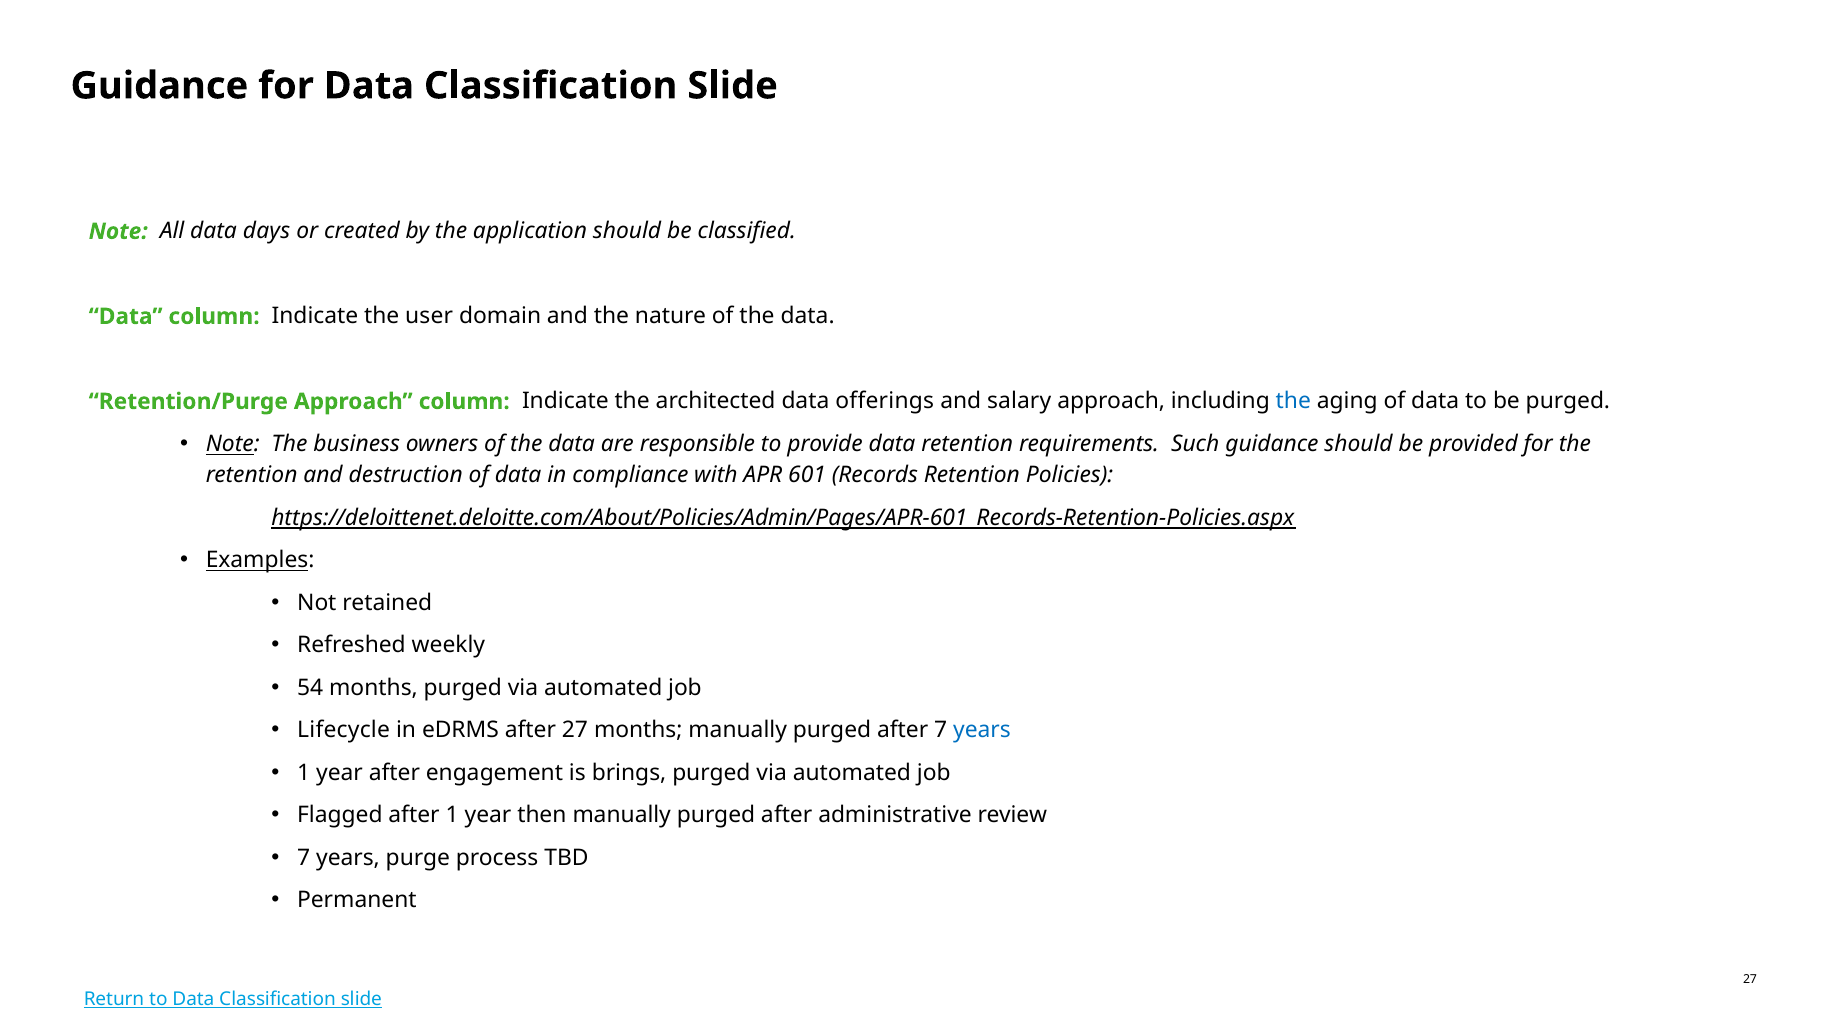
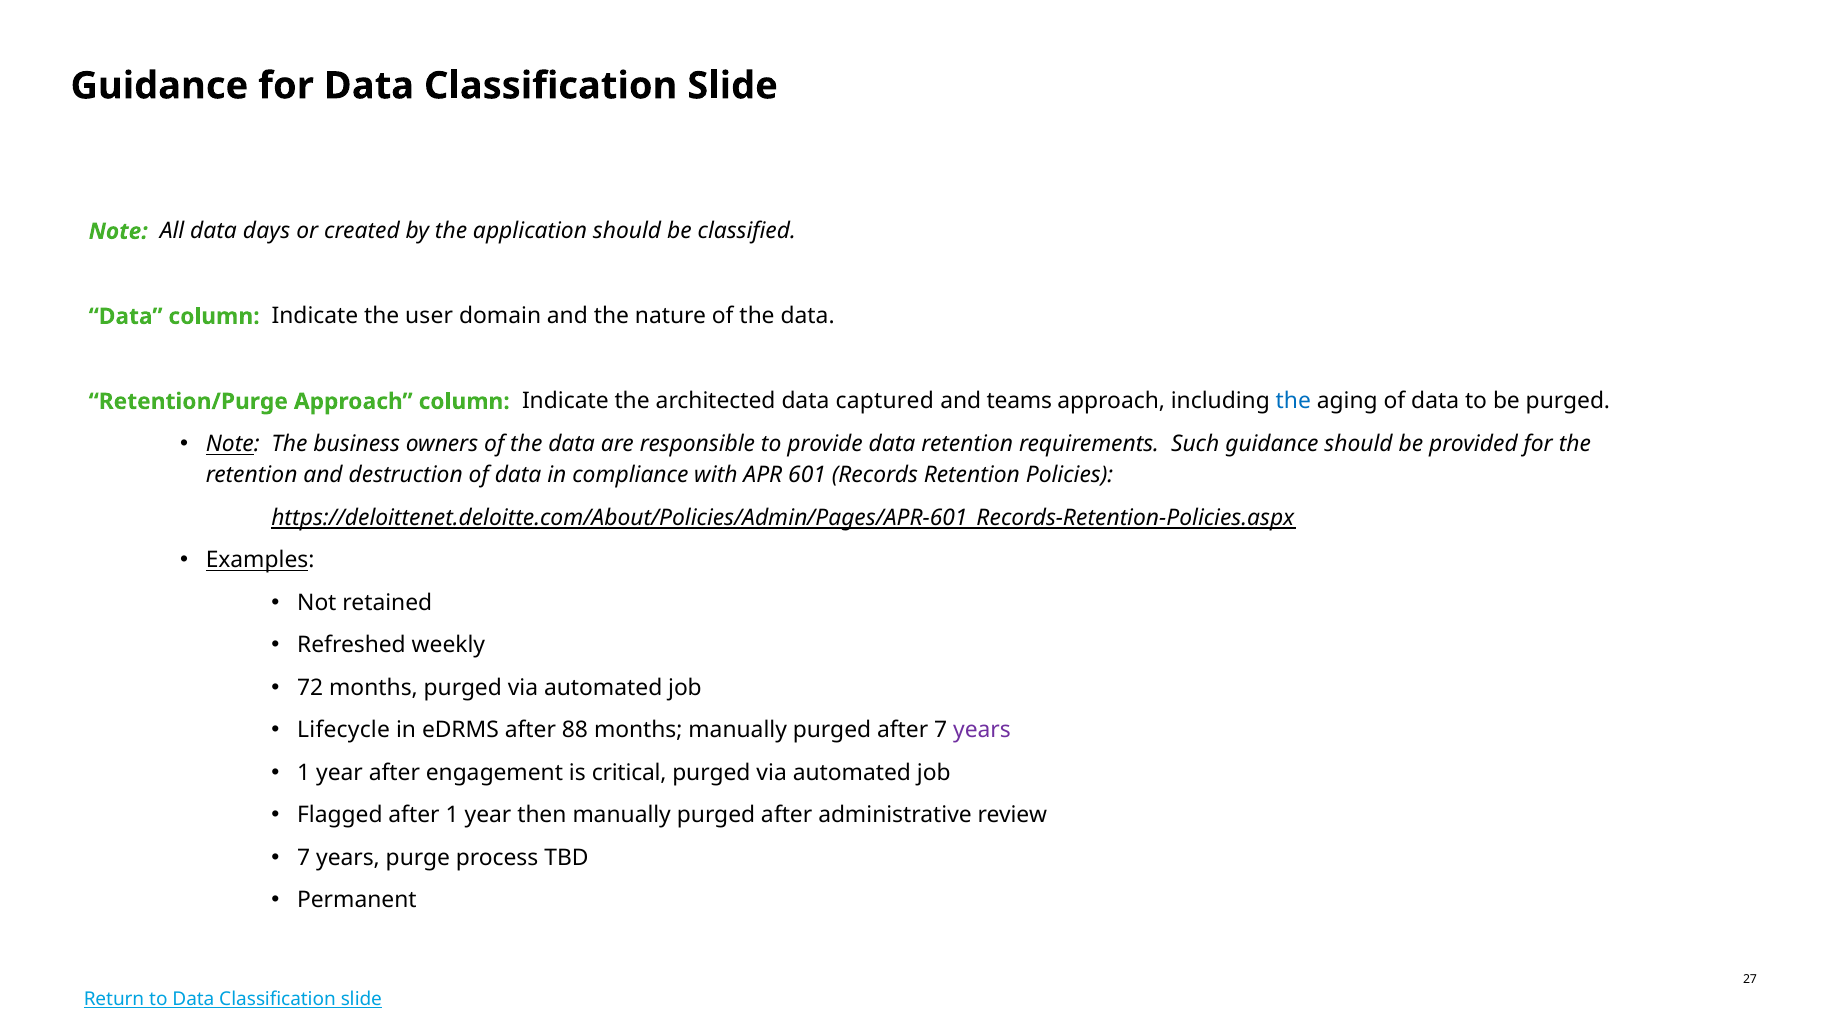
offerings: offerings -> captured (885, 402)
salary: salary -> teams (1019, 402)
54: 54 -> 72 (310, 688)
after 27: 27 -> 88 (575, 730)
years colour: blue -> purple (982, 730)
brings: brings -> critical (629, 773)
